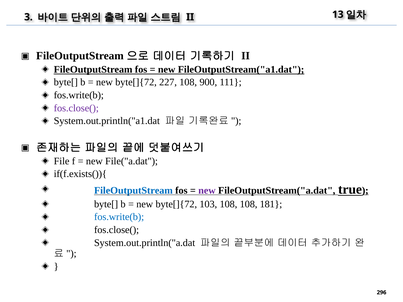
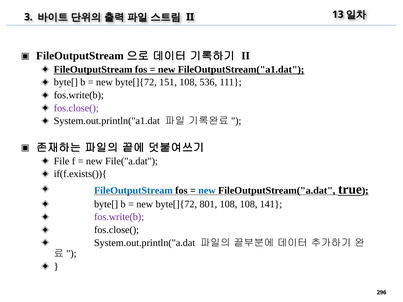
227: 227 -> 151 (168, 82)
900: 900 -> 536 (208, 82)
new colour: purple -> blue (207, 191)
103: 103 -> 801 (208, 204)
181: 181 -> 141 (271, 204)
fos.write(b colour: blue -> purple (119, 217)
